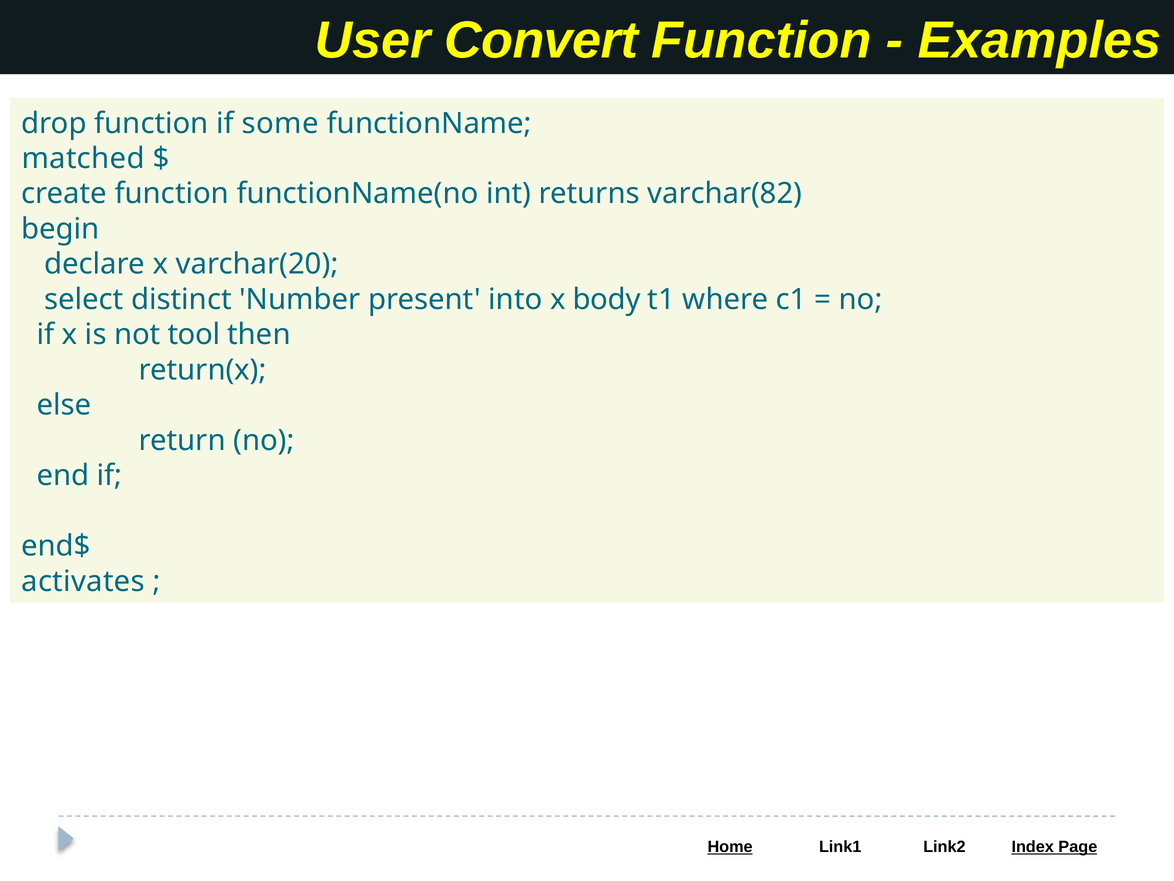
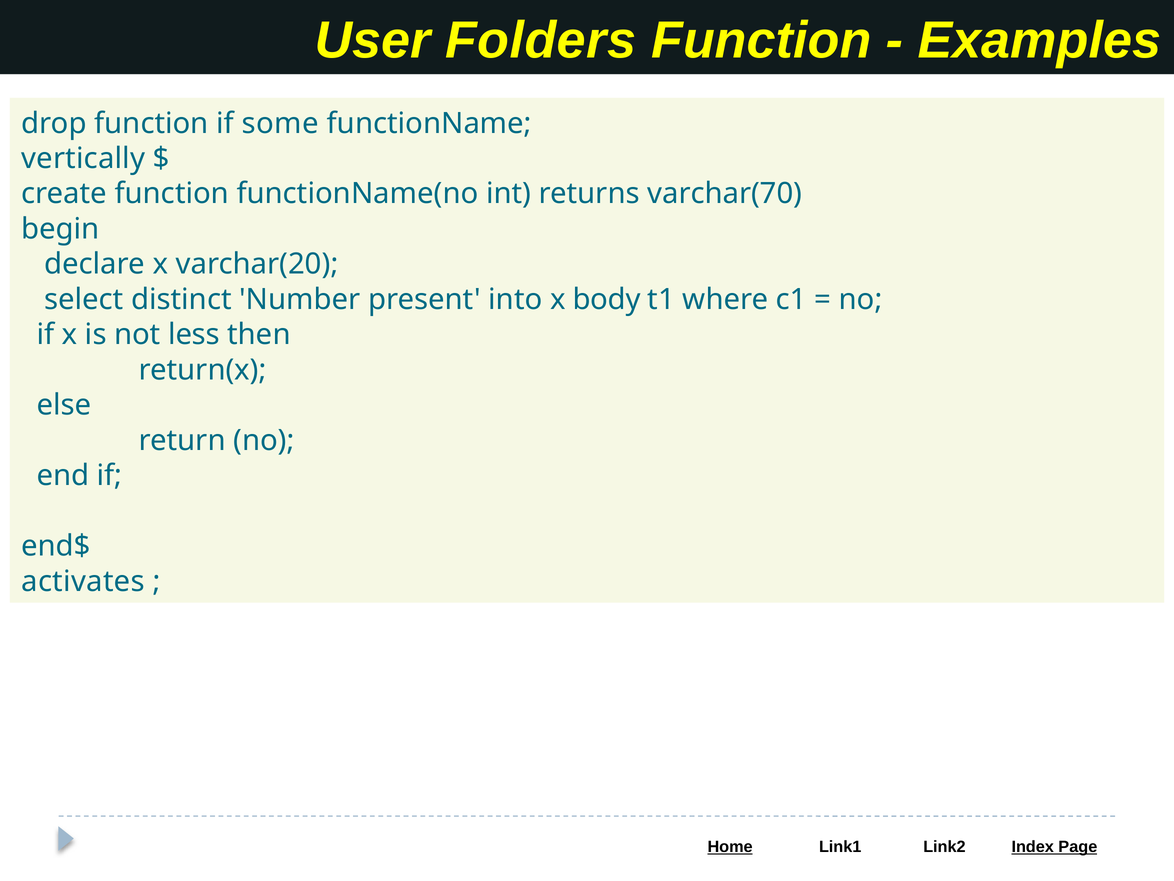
Convert: Convert -> Folders (541, 41)
matched: matched -> vertically (83, 158)
varchar(82: varchar(82 -> varchar(70 (725, 194)
tool: tool -> less (194, 335)
